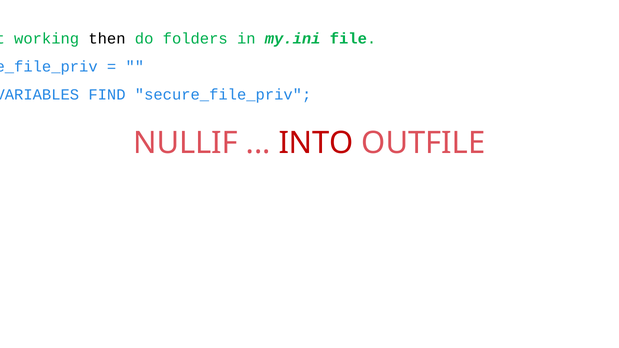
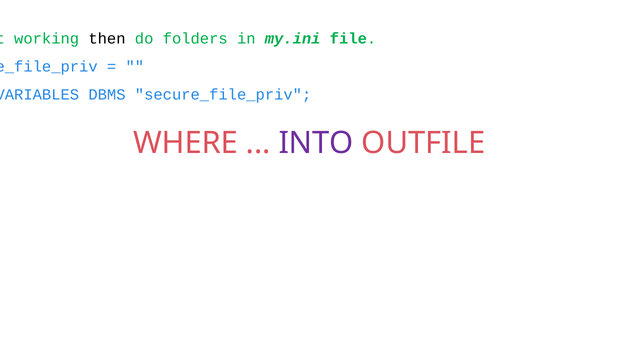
FIND: FIND -> DBMS (107, 95)
NULLIF: NULLIF -> WHERE (186, 143)
INTO colour: red -> purple (316, 143)
